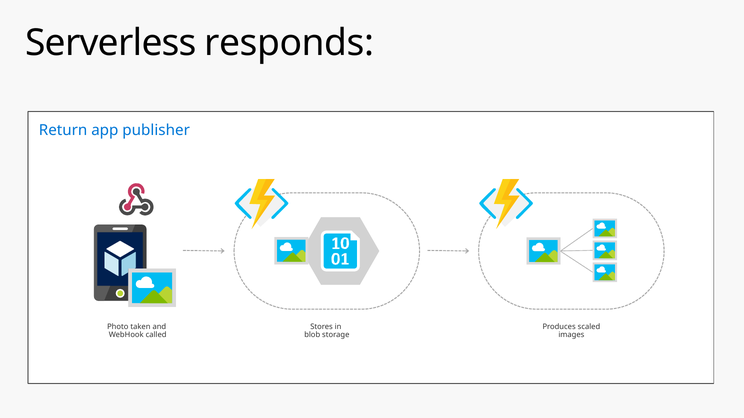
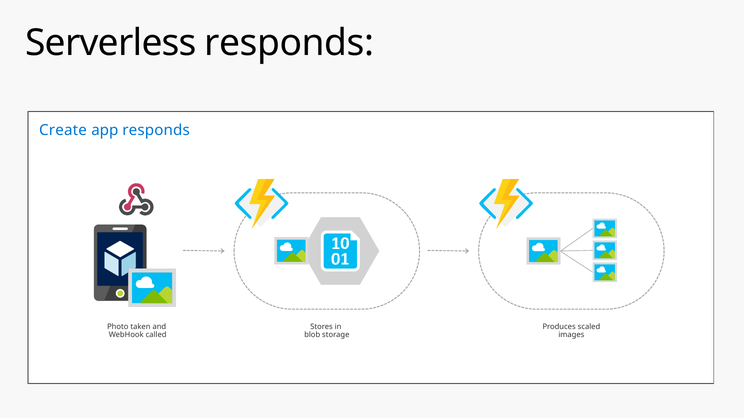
Return: Return -> Create (63, 130)
app publisher: publisher -> responds (156, 130)
